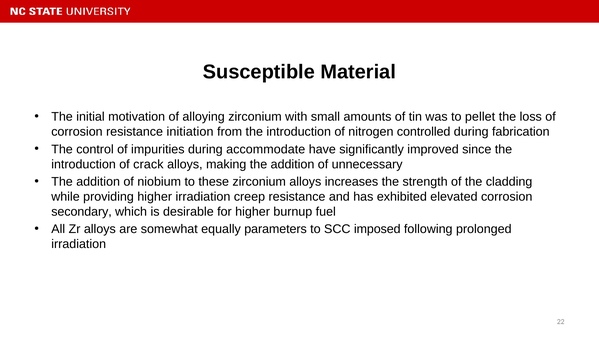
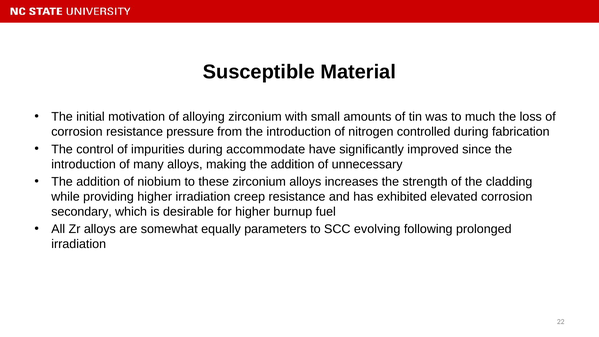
pellet: pellet -> much (480, 117)
initiation: initiation -> pressure (190, 132)
crack: crack -> many (148, 164)
imposed: imposed -> evolving (377, 229)
